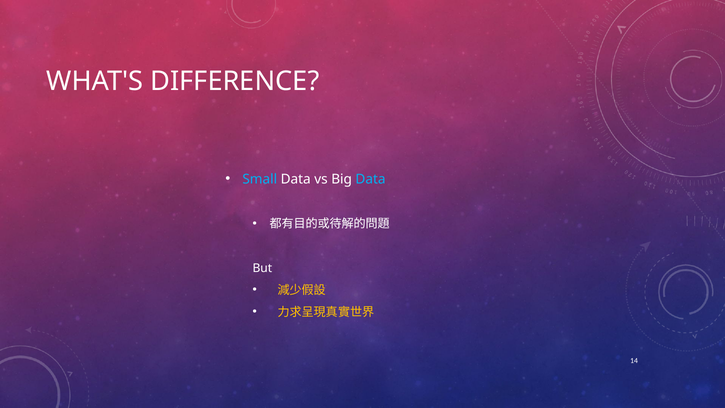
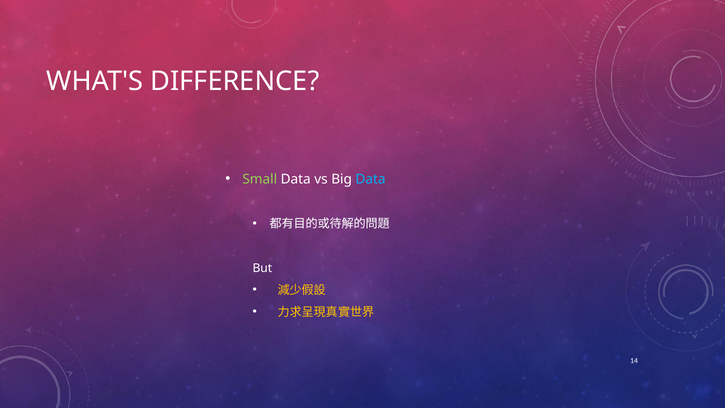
Small colour: light blue -> light green (260, 179)
